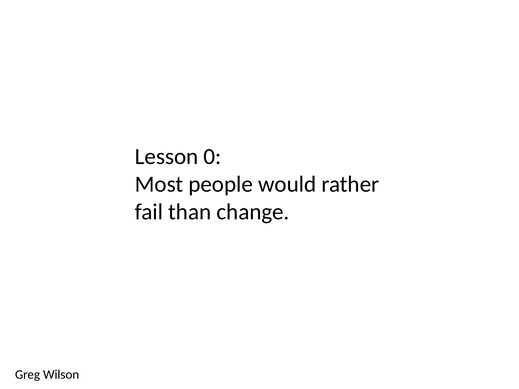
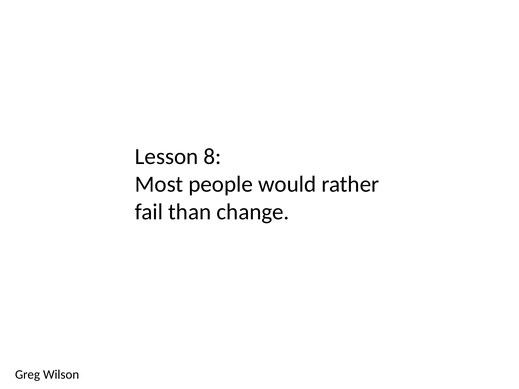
0: 0 -> 8 (212, 157)
